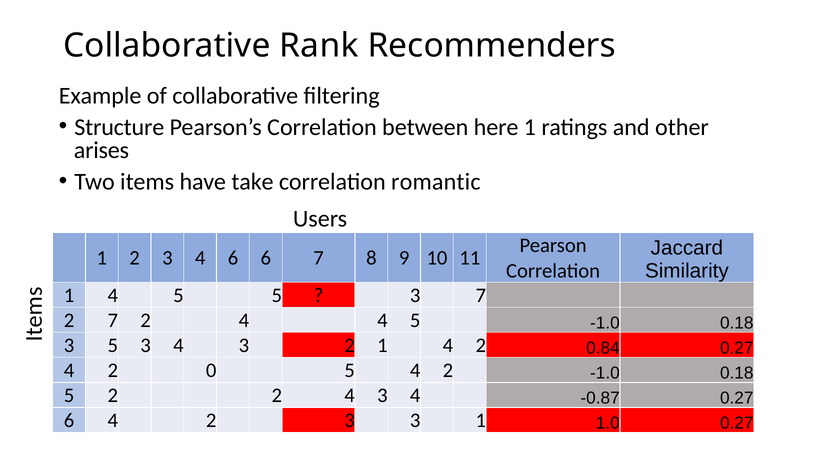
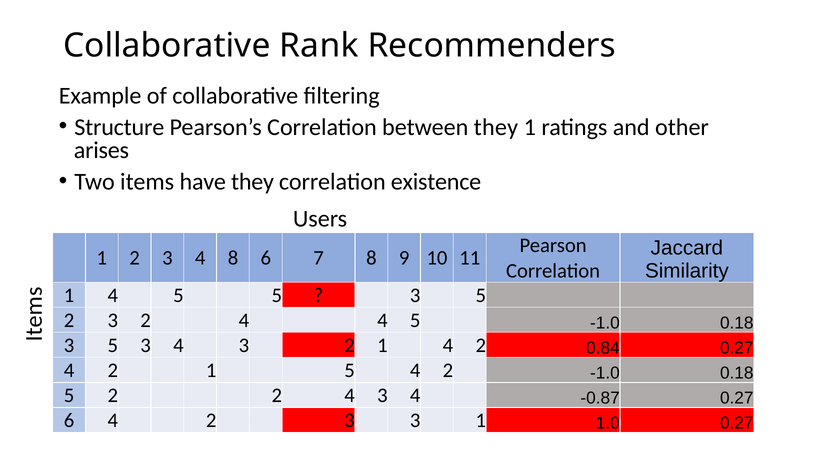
between here: here -> they (496, 127)
have take: take -> they (253, 182)
romantic: romantic -> existence (436, 182)
4 6: 6 -> 8 (233, 258)
7: 7 -> 5 (481, 295)
7: 7 -> 3 (113, 320)
4 2 0: 0 -> 1 (211, 370)
